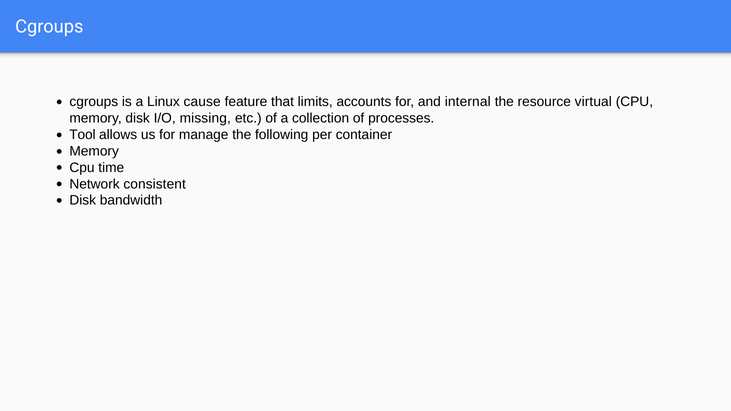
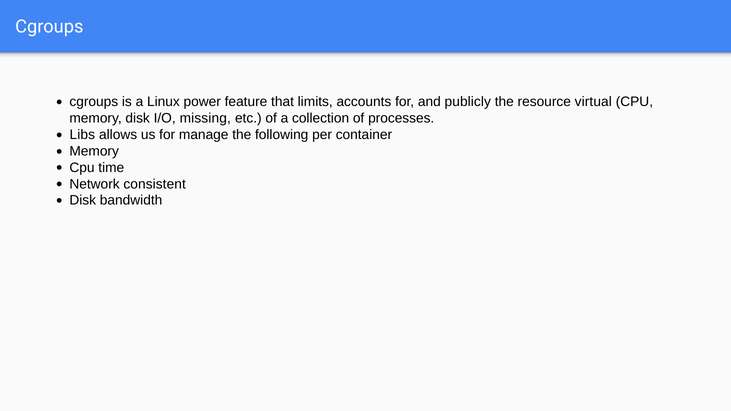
cause: cause -> power (202, 102)
internal: internal -> publicly (468, 102)
Tool: Tool -> Libs (82, 135)
